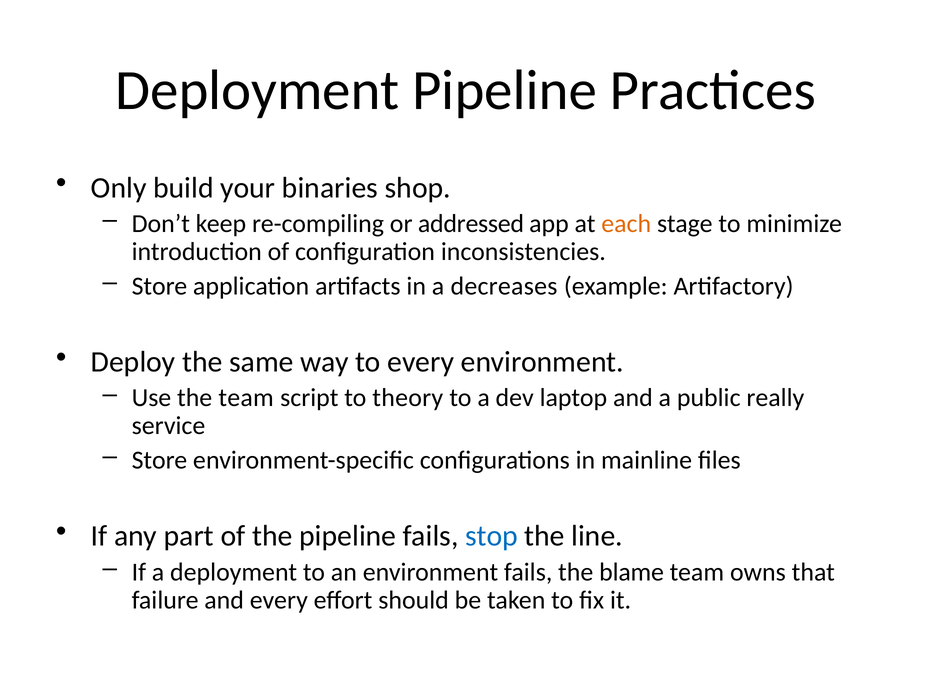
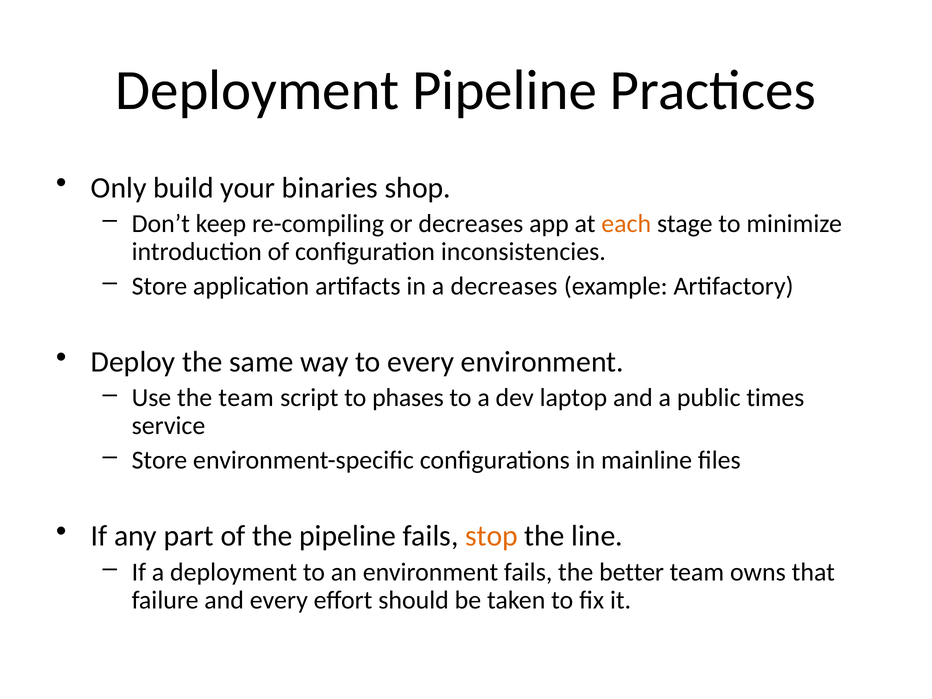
or addressed: addressed -> decreases (471, 224)
theory: theory -> phases (408, 398)
really: really -> times (775, 398)
stop colour: blue -> orange (491, 536)
blame: blame -> better (632, 572)
